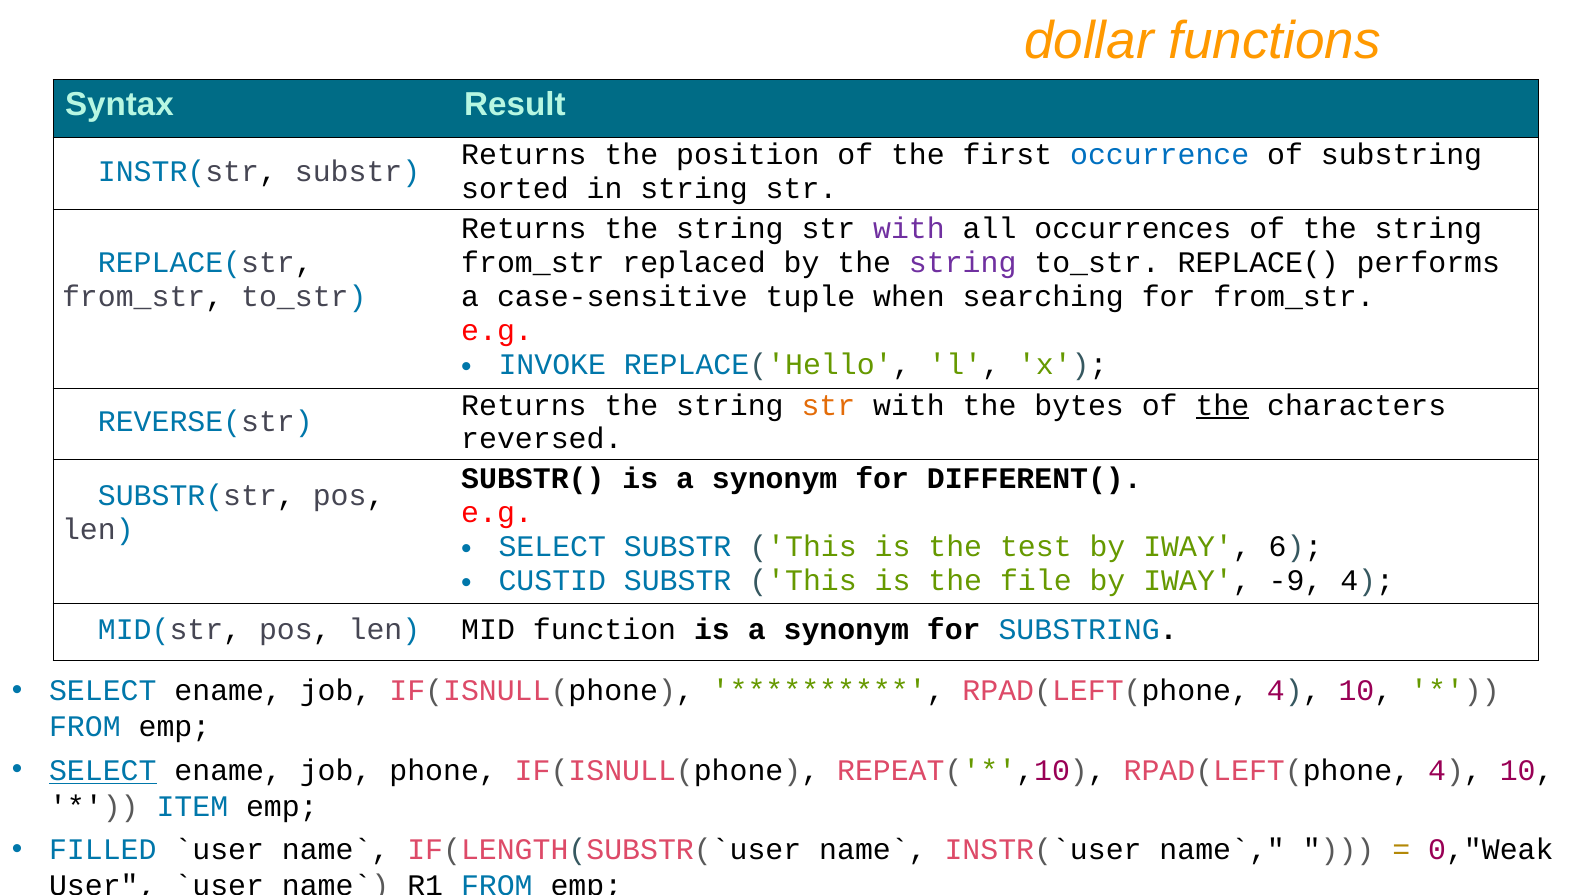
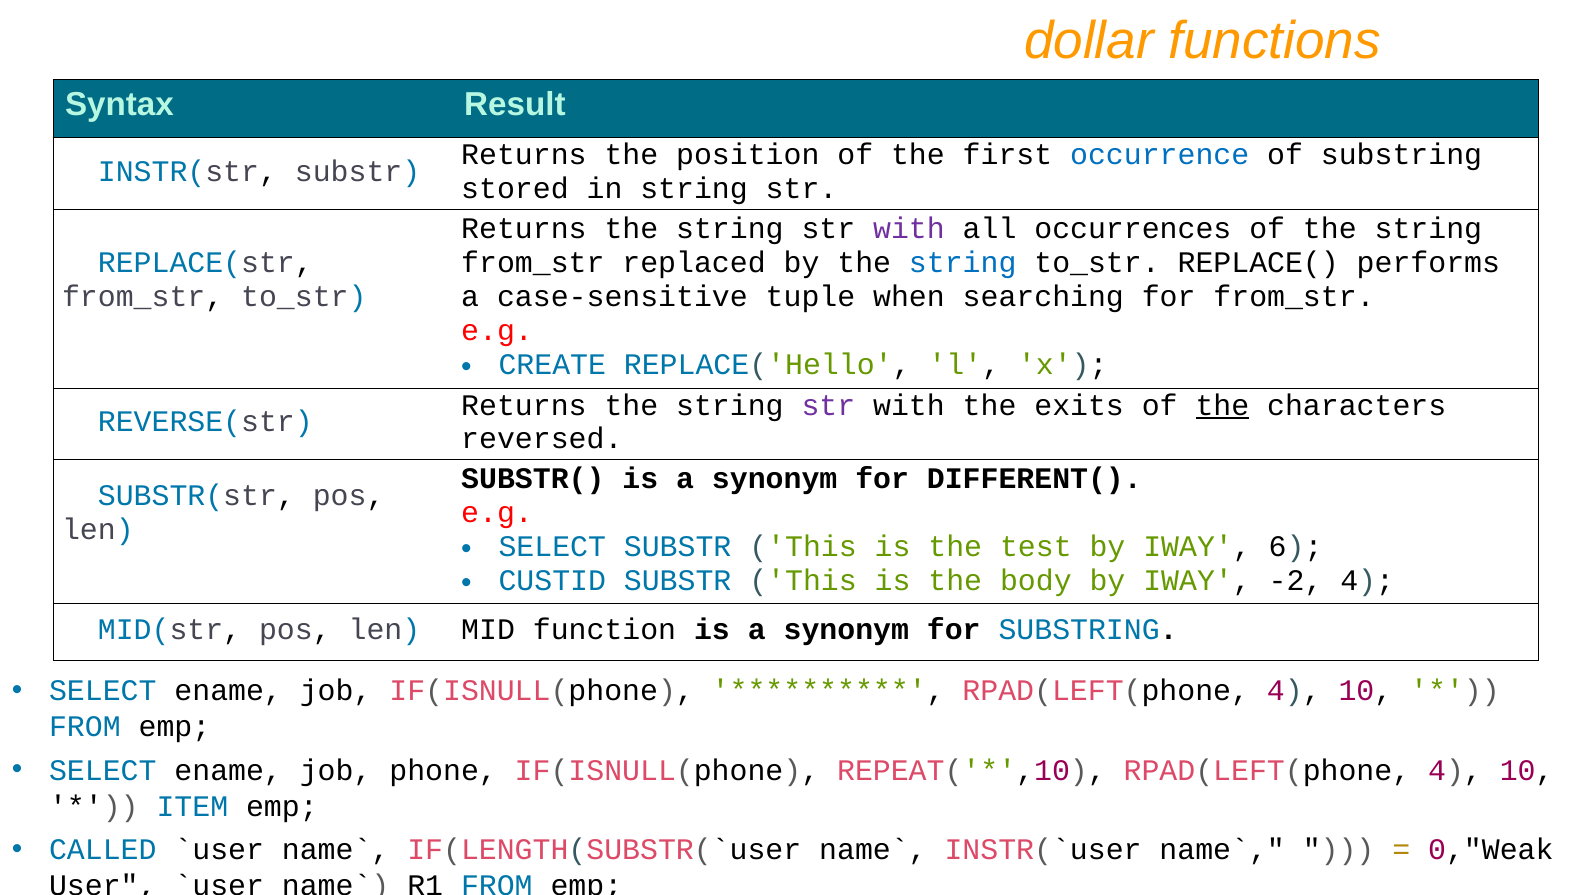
sorted: sorted -> stored (515, 188)
string colour: purple -> blue (963, 263)
INVOKE: INVOKE -> CREATE (552, 365)
str colour: orange -> purple (828, 405)
bytes: bytes -> exits (1079, 405)
file: file -> body (1036, 581)
-9: -9 -> -2 (1296, 581)
SELECT underline: present -> none (103, 771)
FILLED: FILLED -> CALLED (103, 851)
